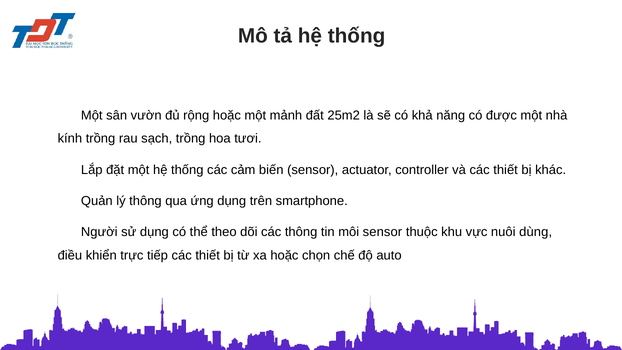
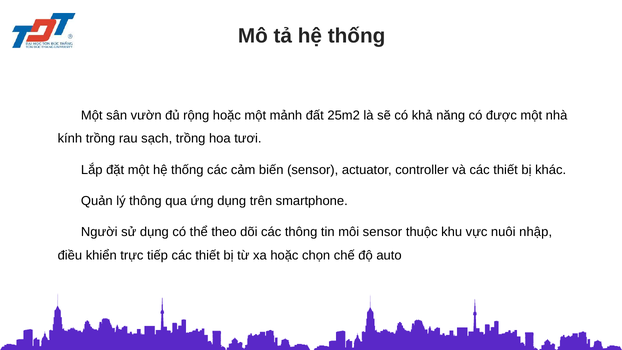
dùng: dùng -> nhập (536, 232)
